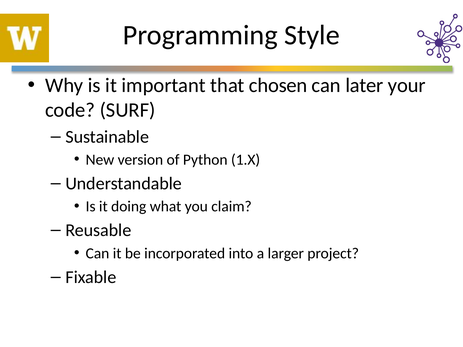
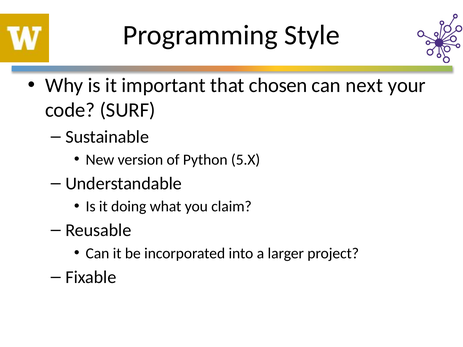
later: later -> next (364, 86)
1.X: 1.X -> 5.X (246, 160)
